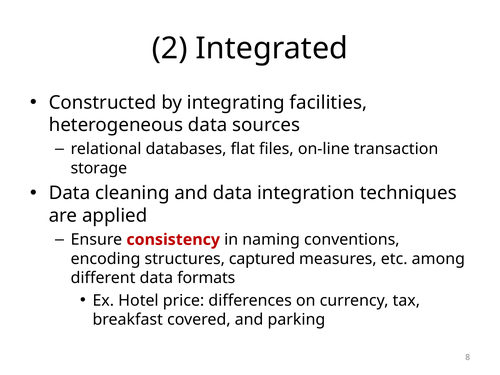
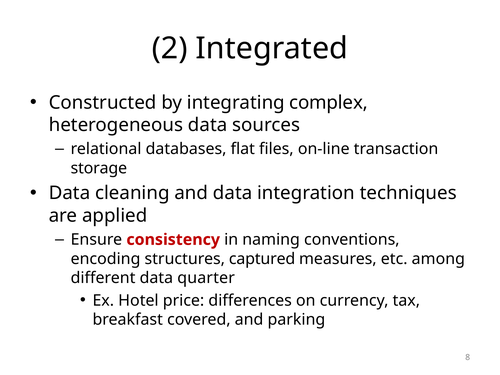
facilities: facilities -> complex (329, 103)
formats: formats -> quarter (206, 278)
